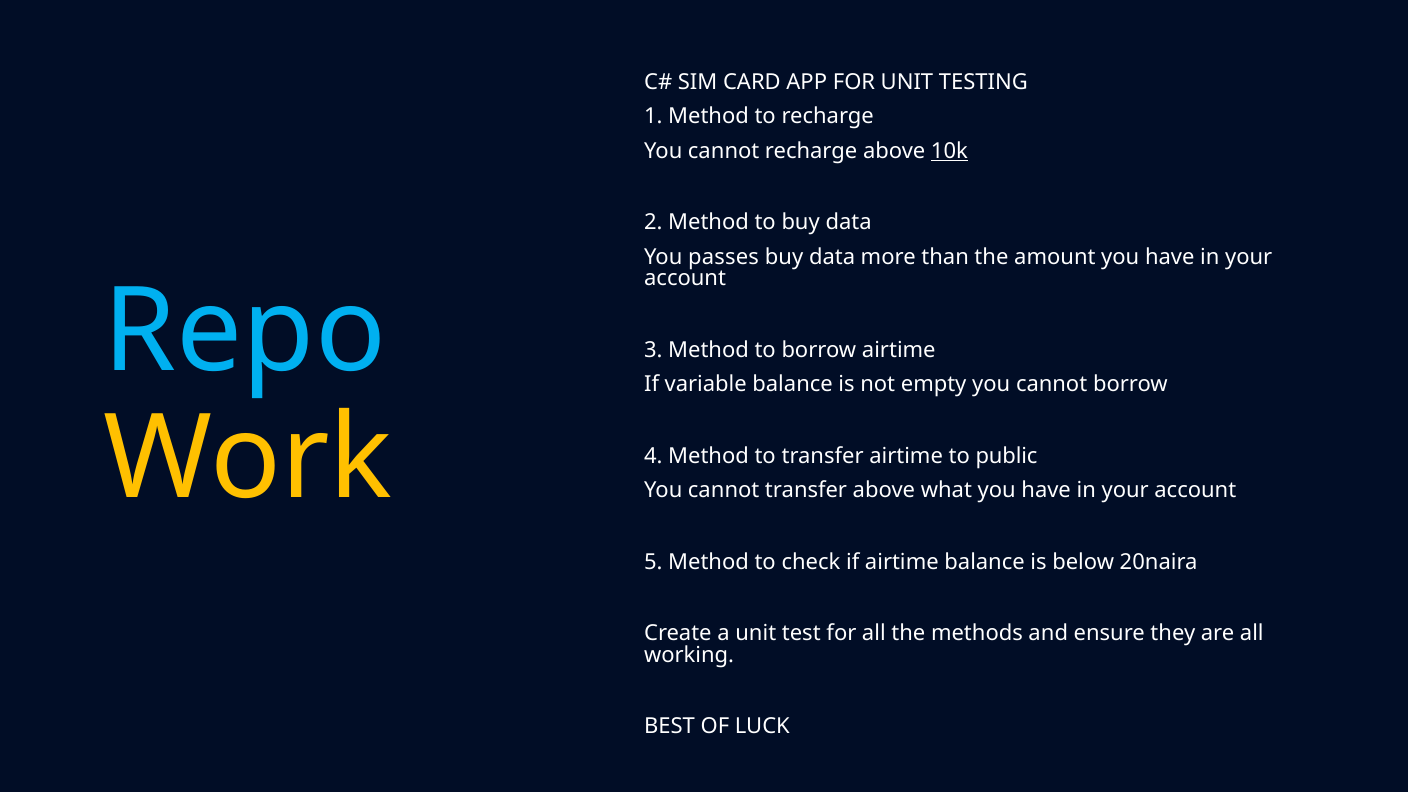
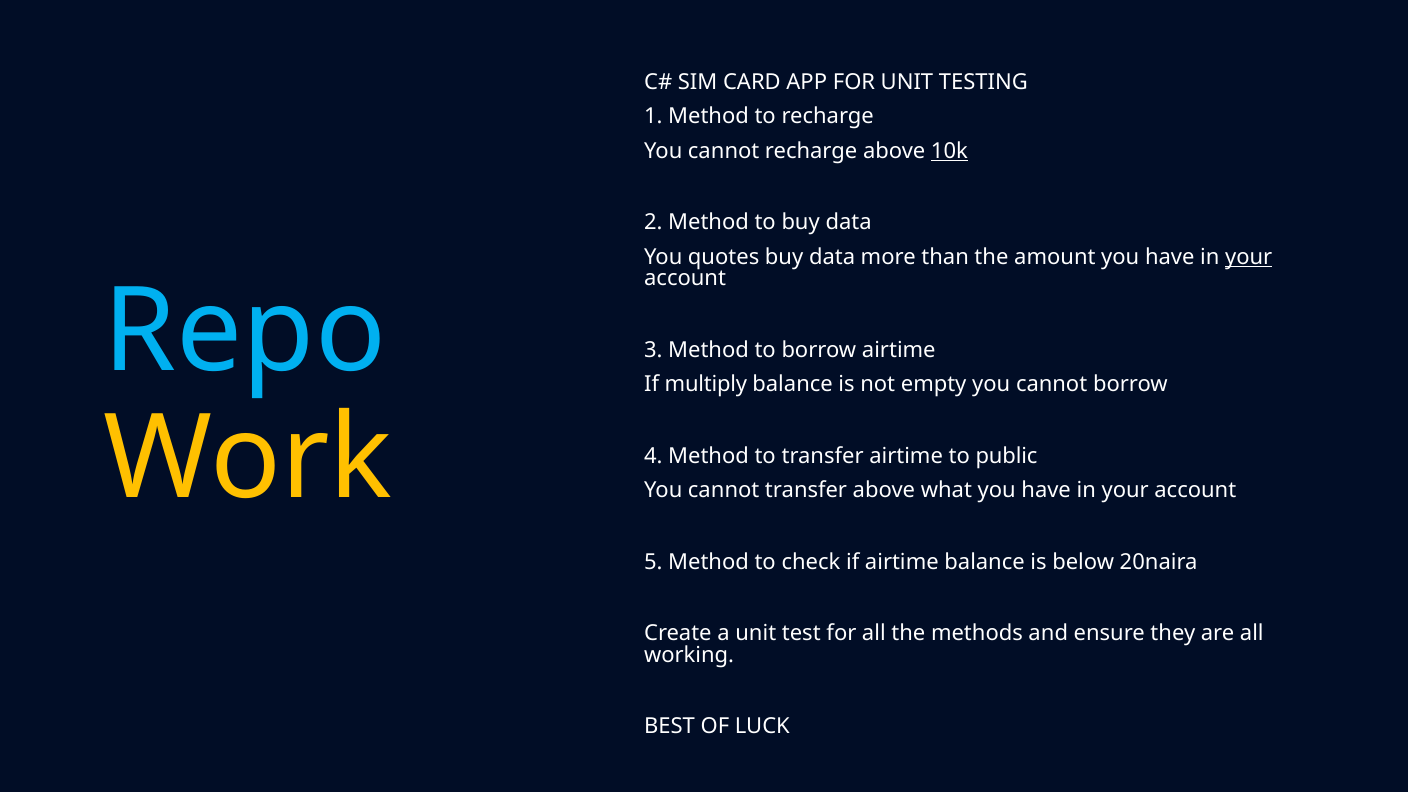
passes: passes -> quotes (724, 257)
your underline: none -> present (1249, 257)
variable: variable -> multiply (706, 384)
